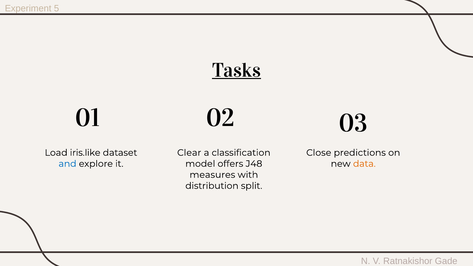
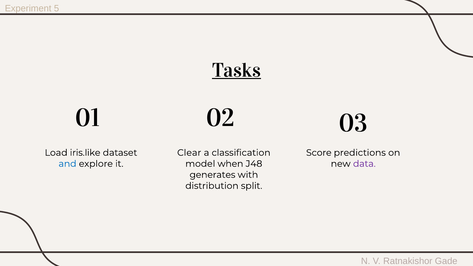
Close: Close -> Score (319, 153)
offers: offers -> when (230, 164)
data colour: orange -> purple (364, 164)
measures: measures -> generates (212, 175)
